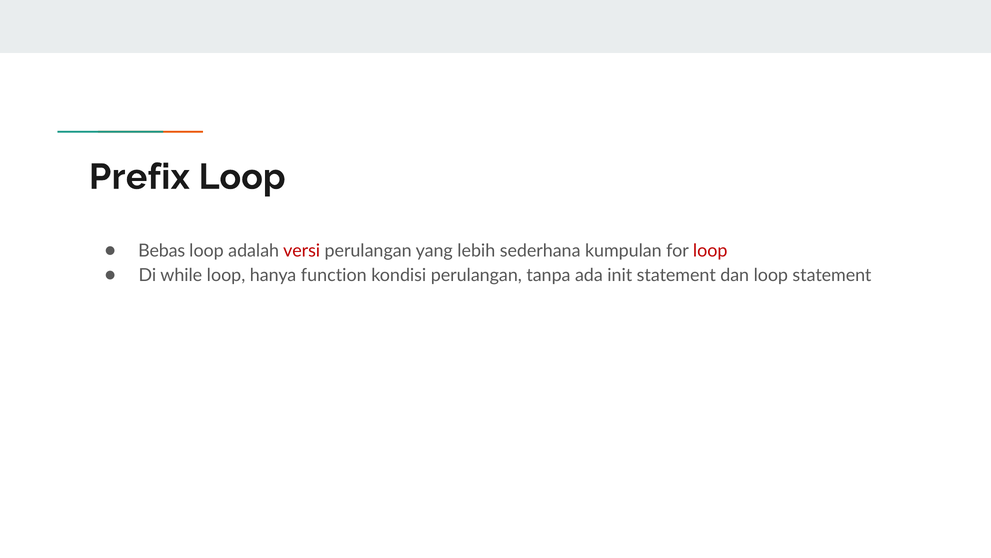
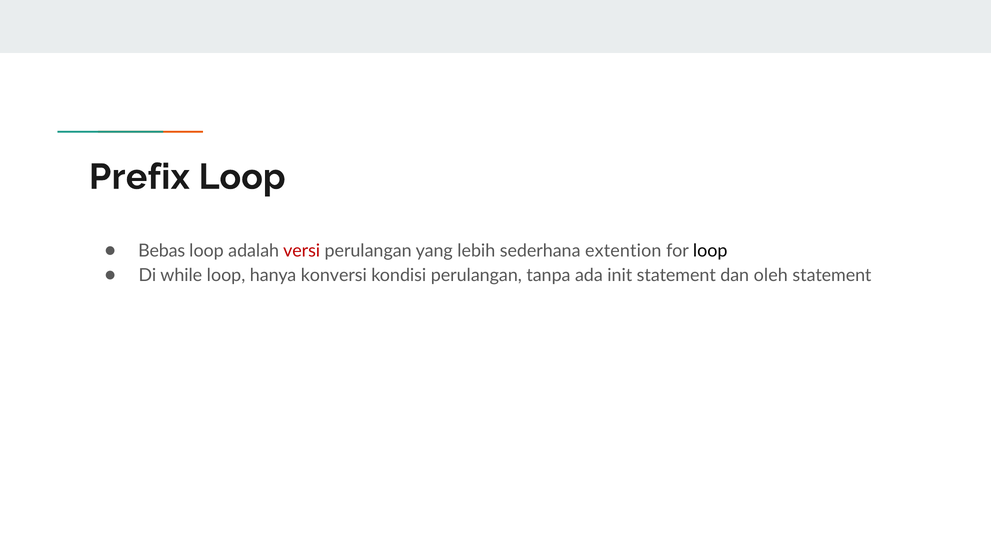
kumpulan: kumpulan -> extention (623, 250)
loop colour: red -> black (710, 250)
function: function -> konversi (334, 275)
dan loop: loop -> oleh (771, 275)
